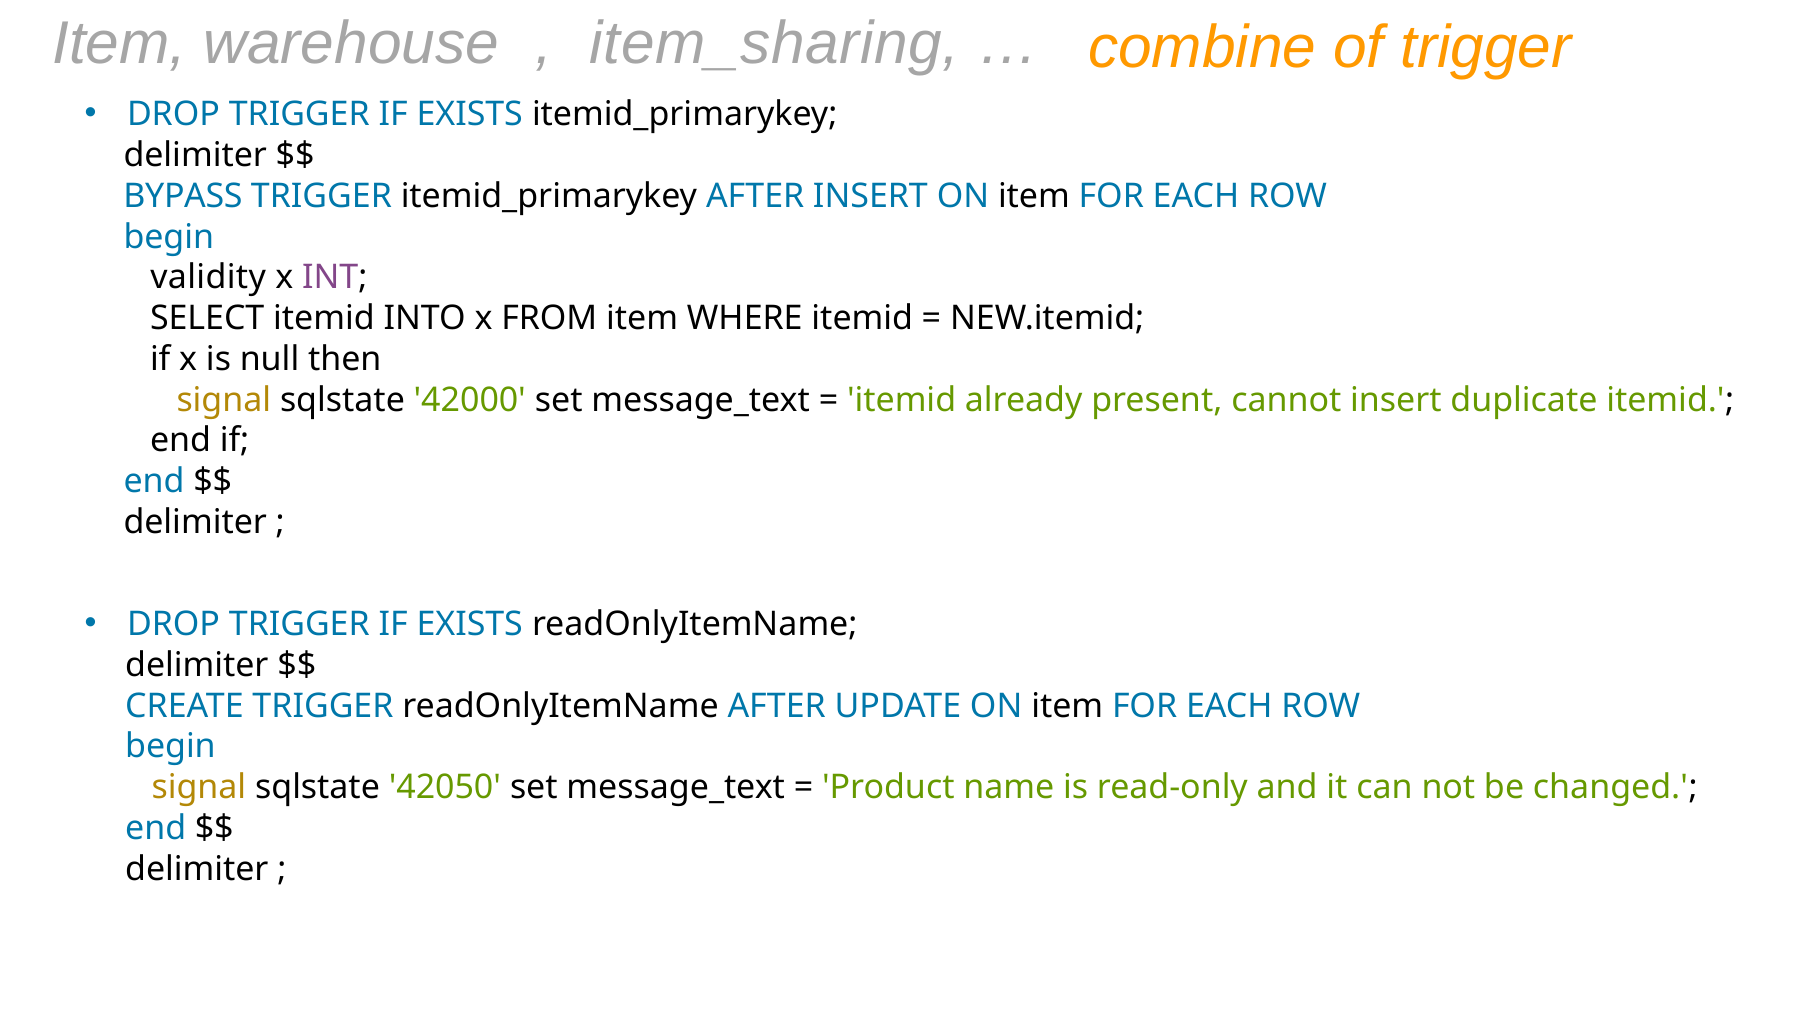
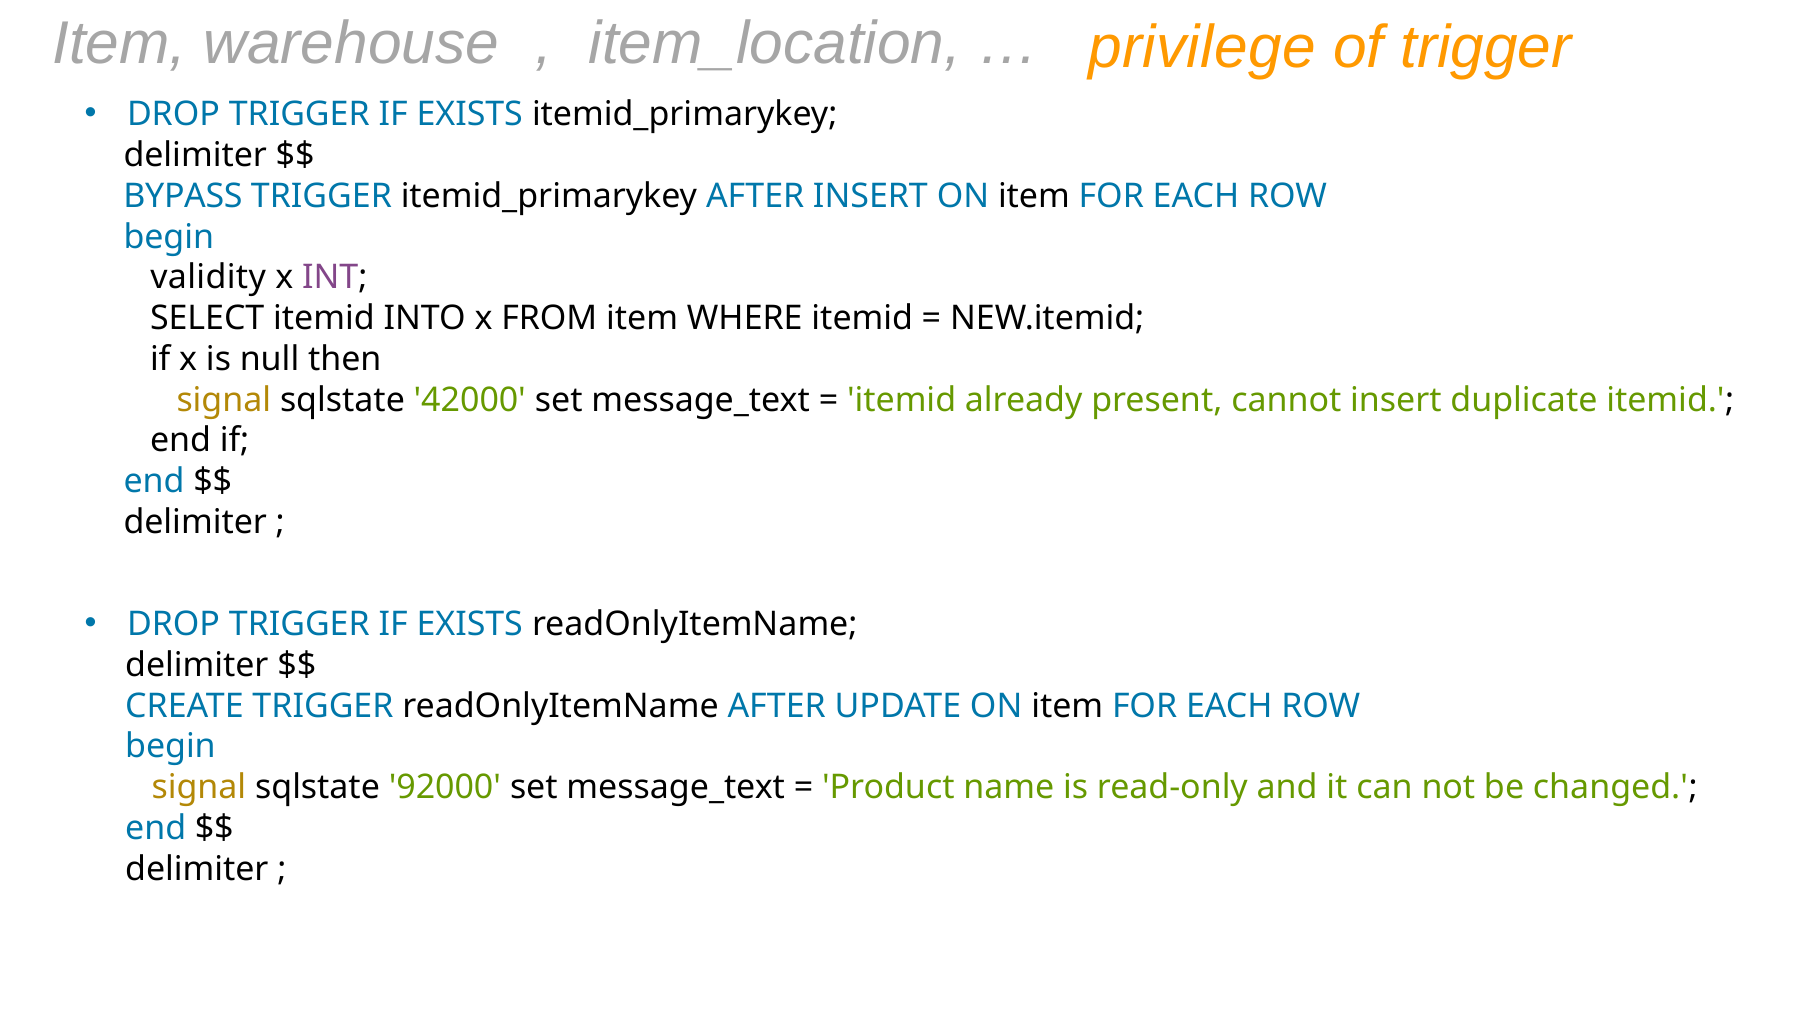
item_sharing: item_sharing -> item_location (775, 43)
combine: combine -> privilege (1202, 47)
42050: 42050 -> 92000 (445, 788)
